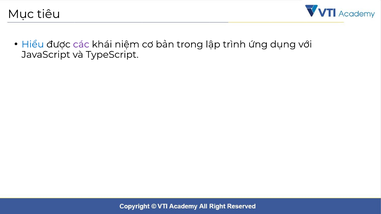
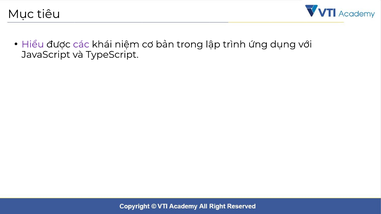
Hiểu colour: blue -> purple (33, 44)
